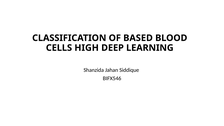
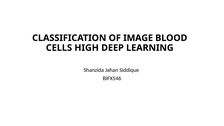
BASED: BASED -> IMAGE (138, 38)
